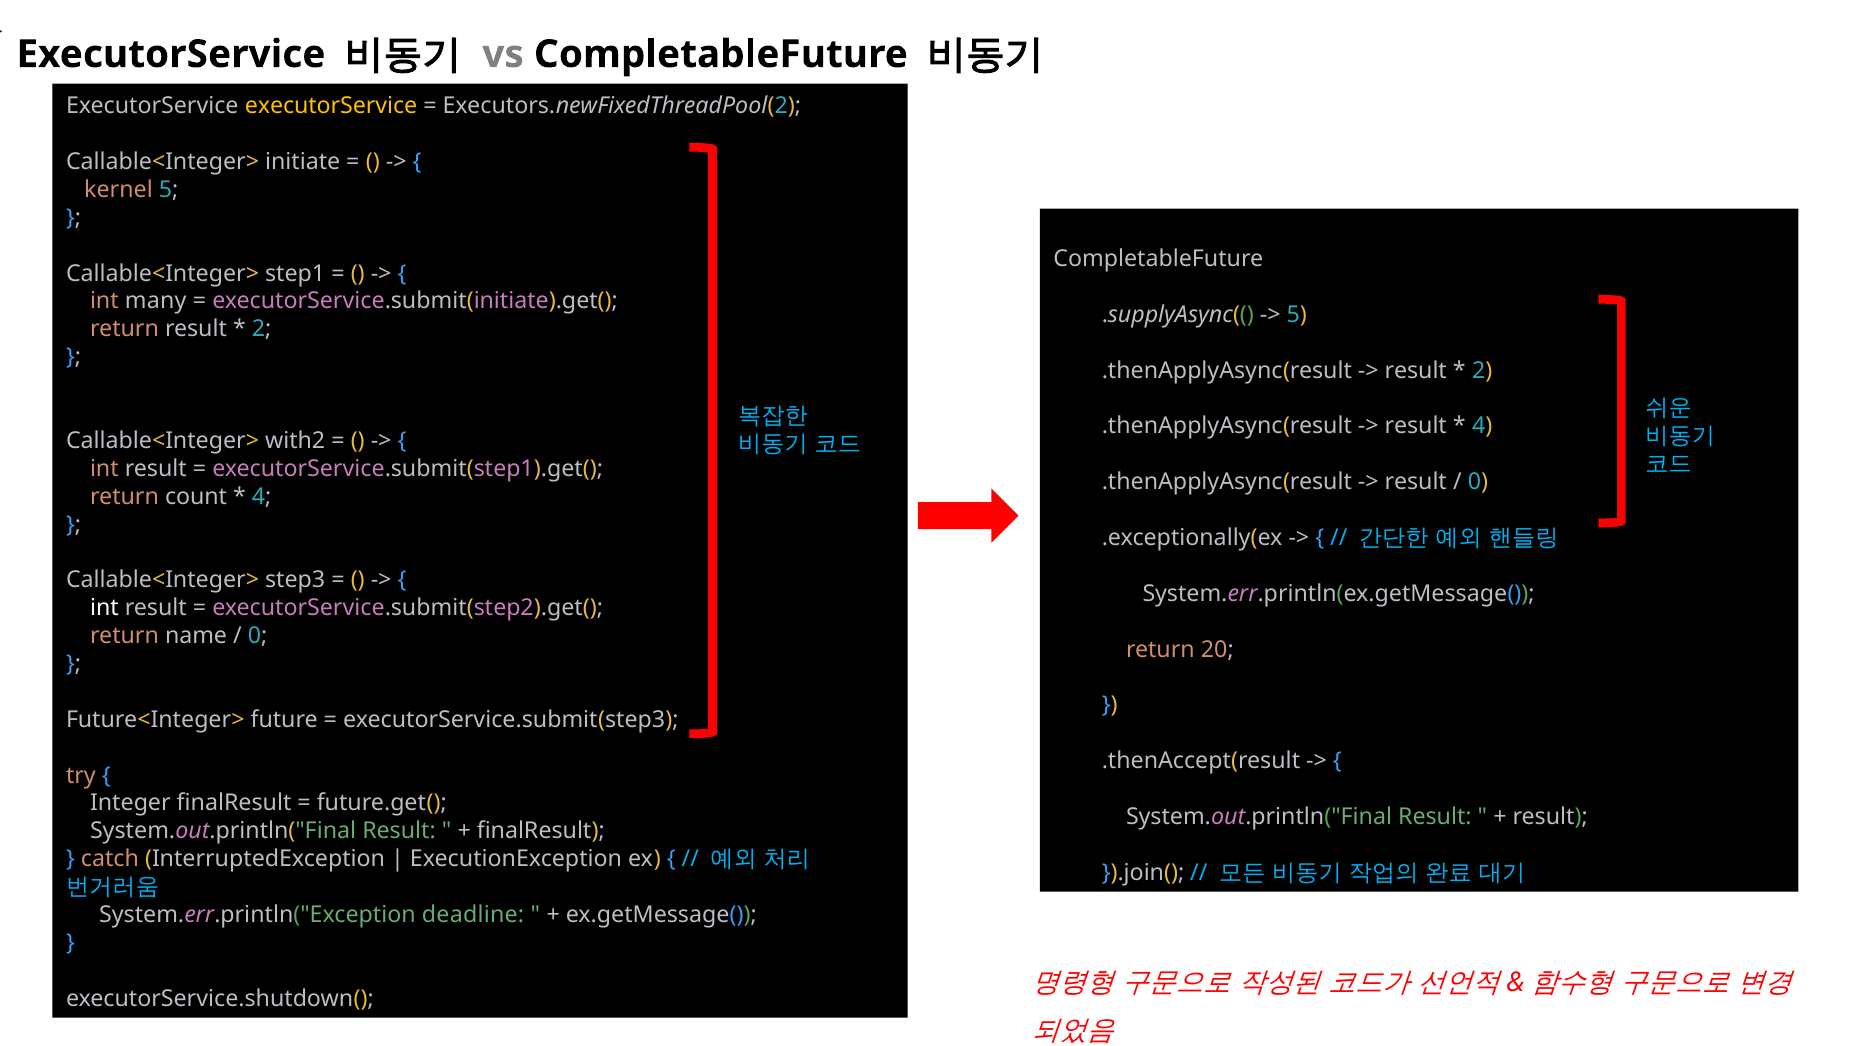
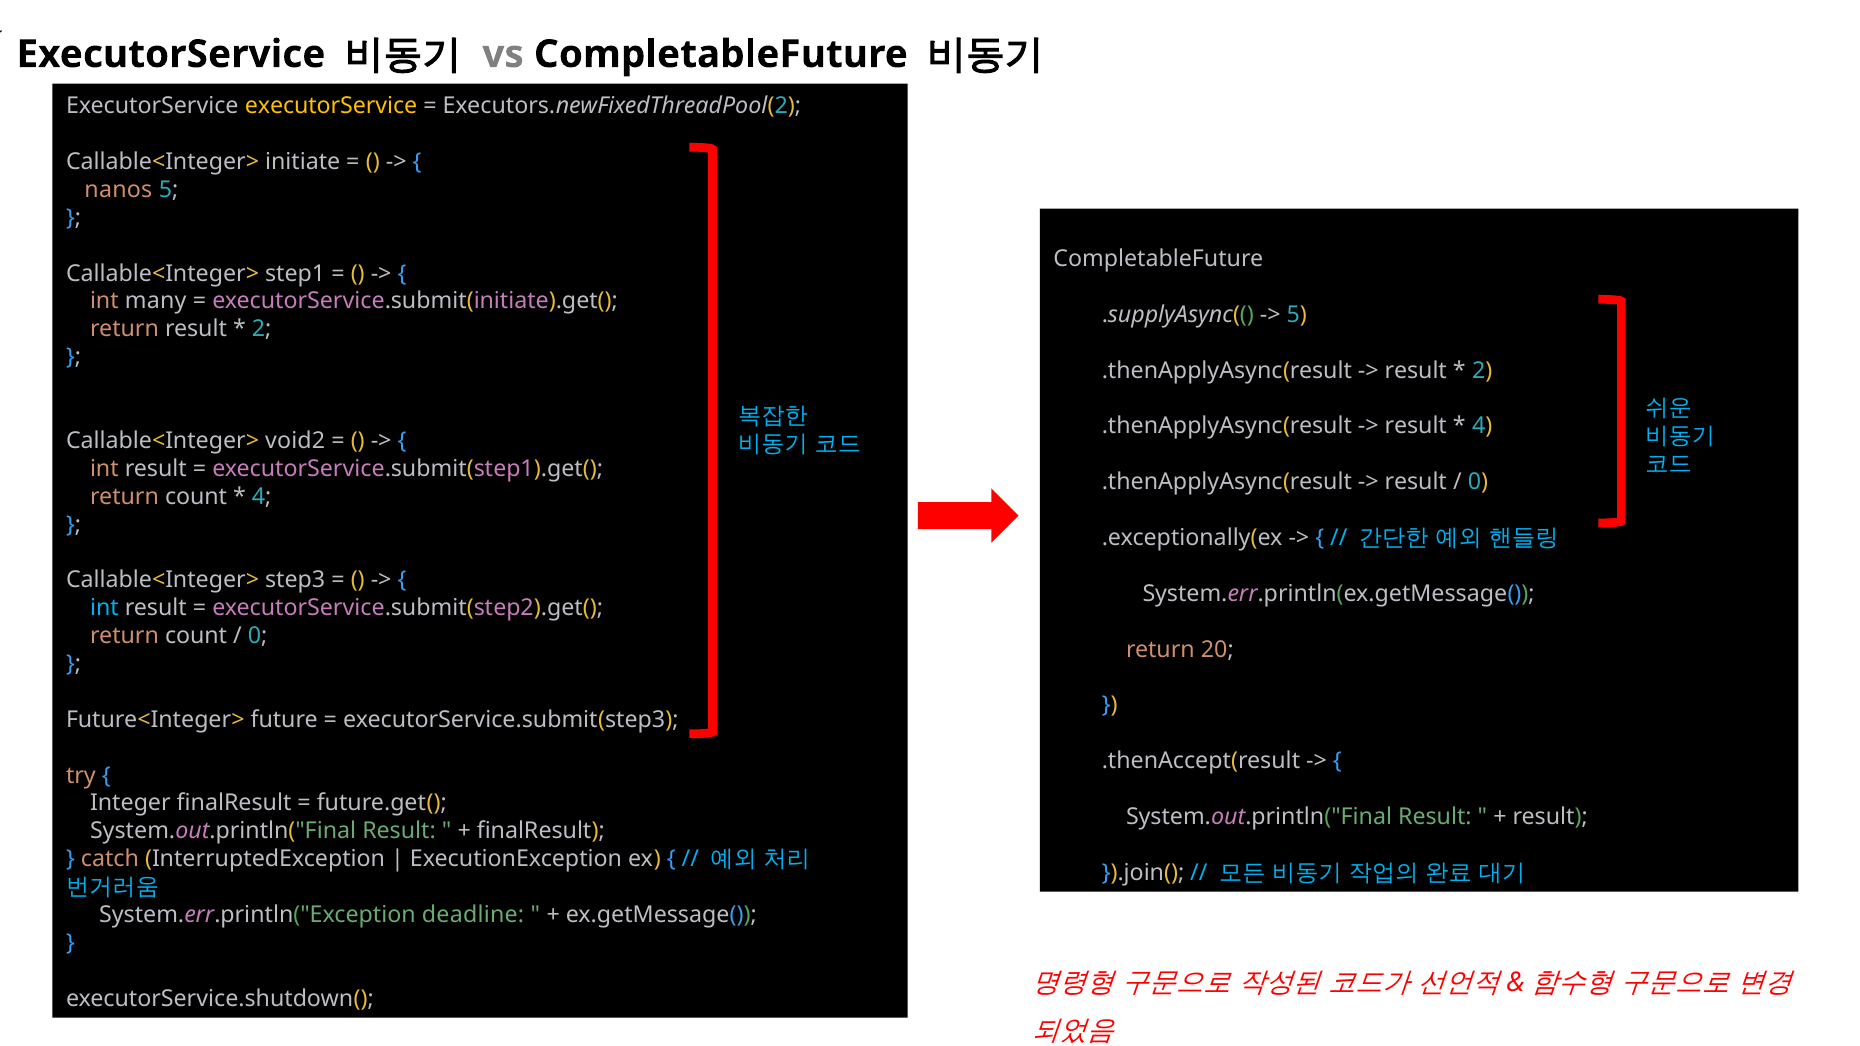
kernel: kernel -> nanos (118, 190)
with2: with2 -> void2 (295, 441)
int colour: white -> light blue (104, 608)
name: name -> count (196, 636)
